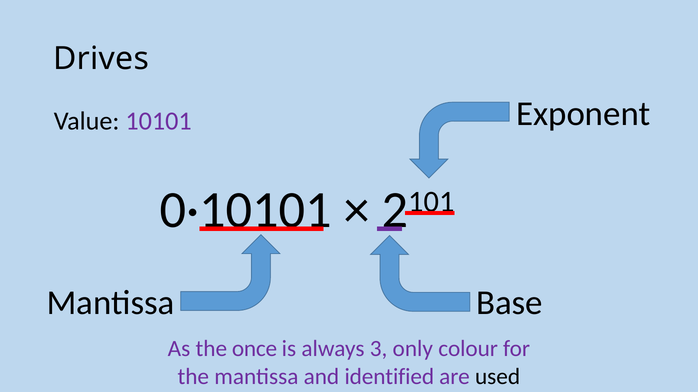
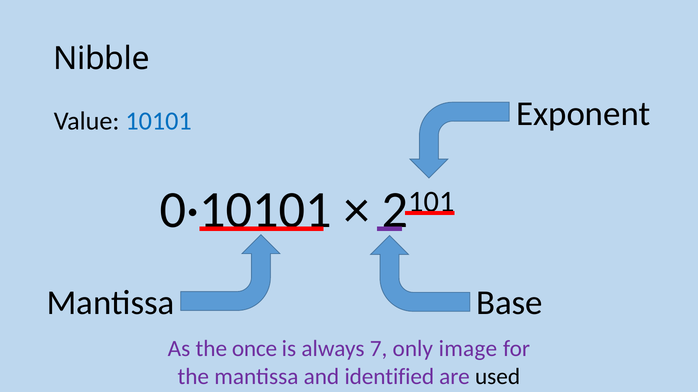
Drives: Drives -> Nibble (101, 59)
10101 colour: purple -> blue (159, 121)
3: 3 -> 7 (379, 349)
colour: colour -> image (468, 349)
